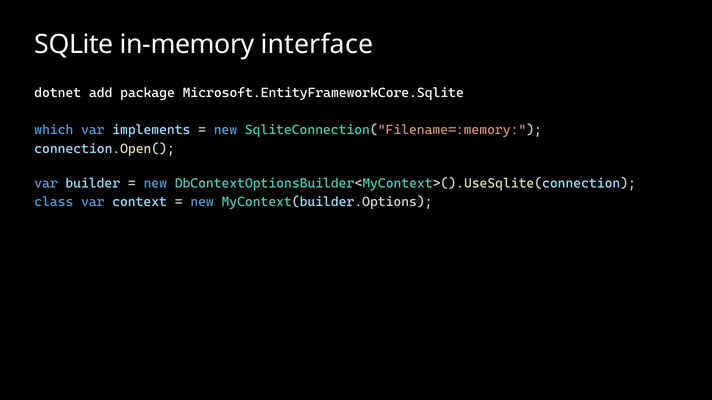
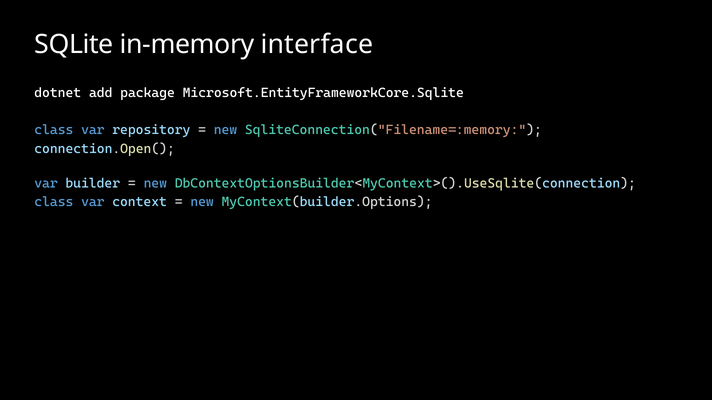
which: which -> class (54, 130)
implements: implements -> repository (151, 130)
